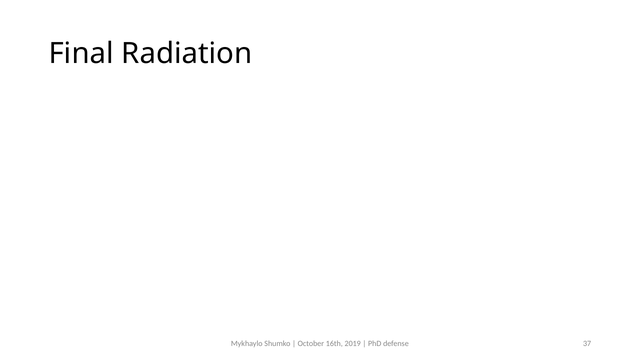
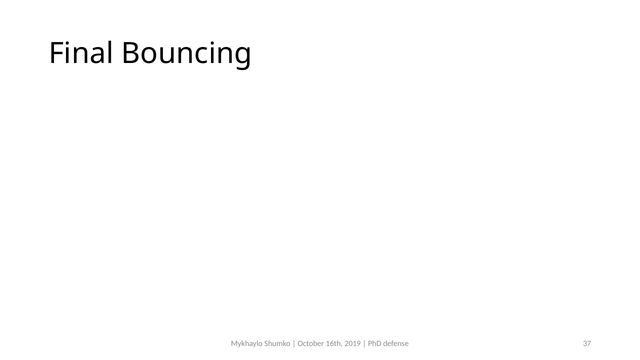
Radiation: Radiation -> Bouncing (187, 54)
